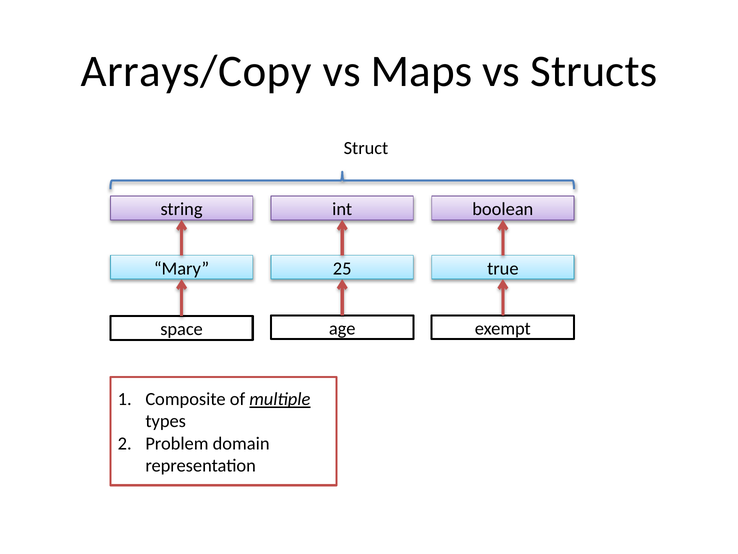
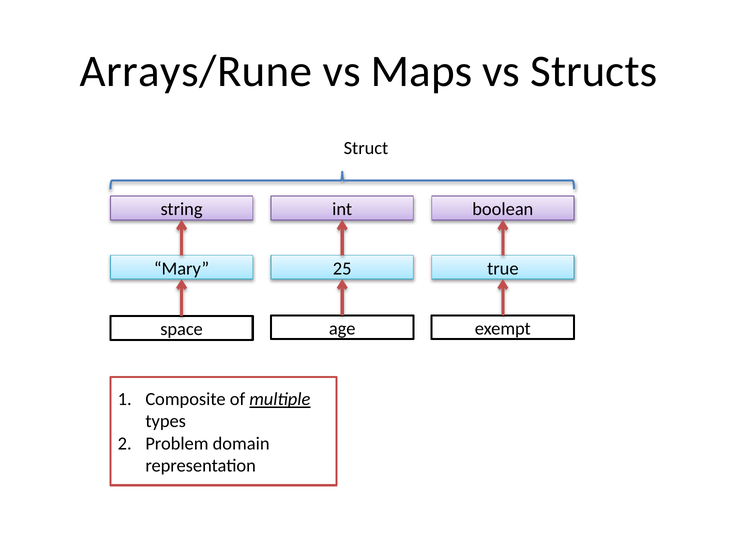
Arrays/Copy: Arrays/Copy -> Arrays/Rune (196, 71)
